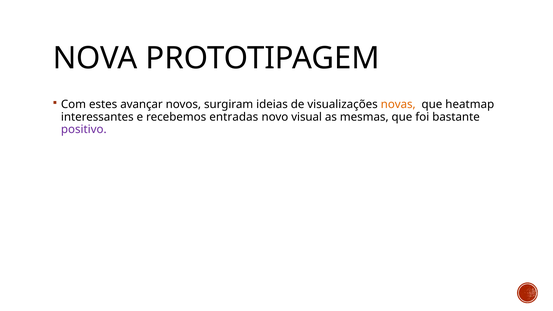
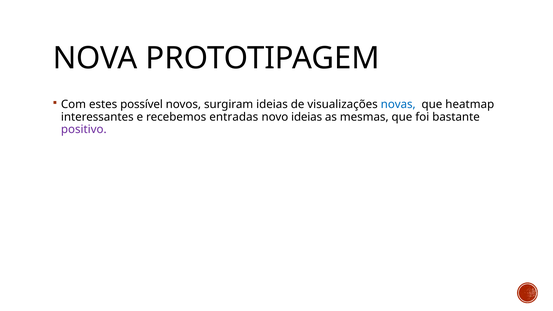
avançar: avançar -> possível (142, 104)
novas colour: orange -> blue (398, 104)
novo visual: visual -> ideias (307, 117)
